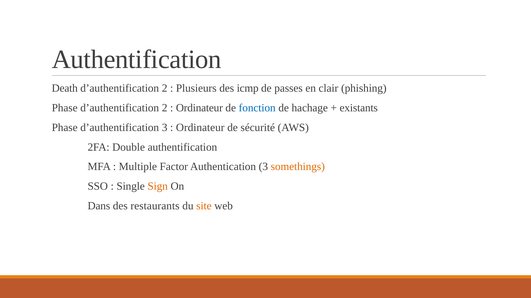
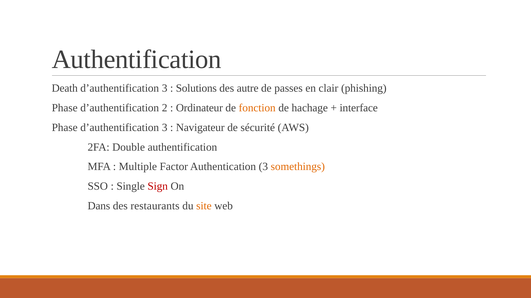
2: 2 -> 3 (165, 88)
Plusieurs: Plusieurs -> Solutions (196, 88)
icmp: icmp -> autre (248, 88)
fonction colour: blue -> orange (257, 108)
existants: existants -> interface (359, 108)
Ordinateur: Ordinateur -> Navigateur (200, 128)
Sign colour: orange -> red (158, 187)
